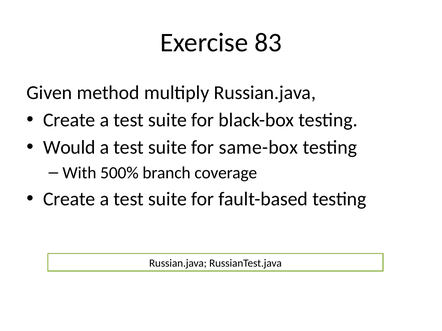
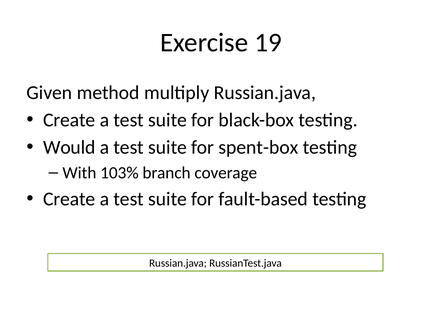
83: 83 -> 19 (268, 43)
same-box: same-box -> spent-box (258, 148)
500%: 500% -> 103% (119, 173)
